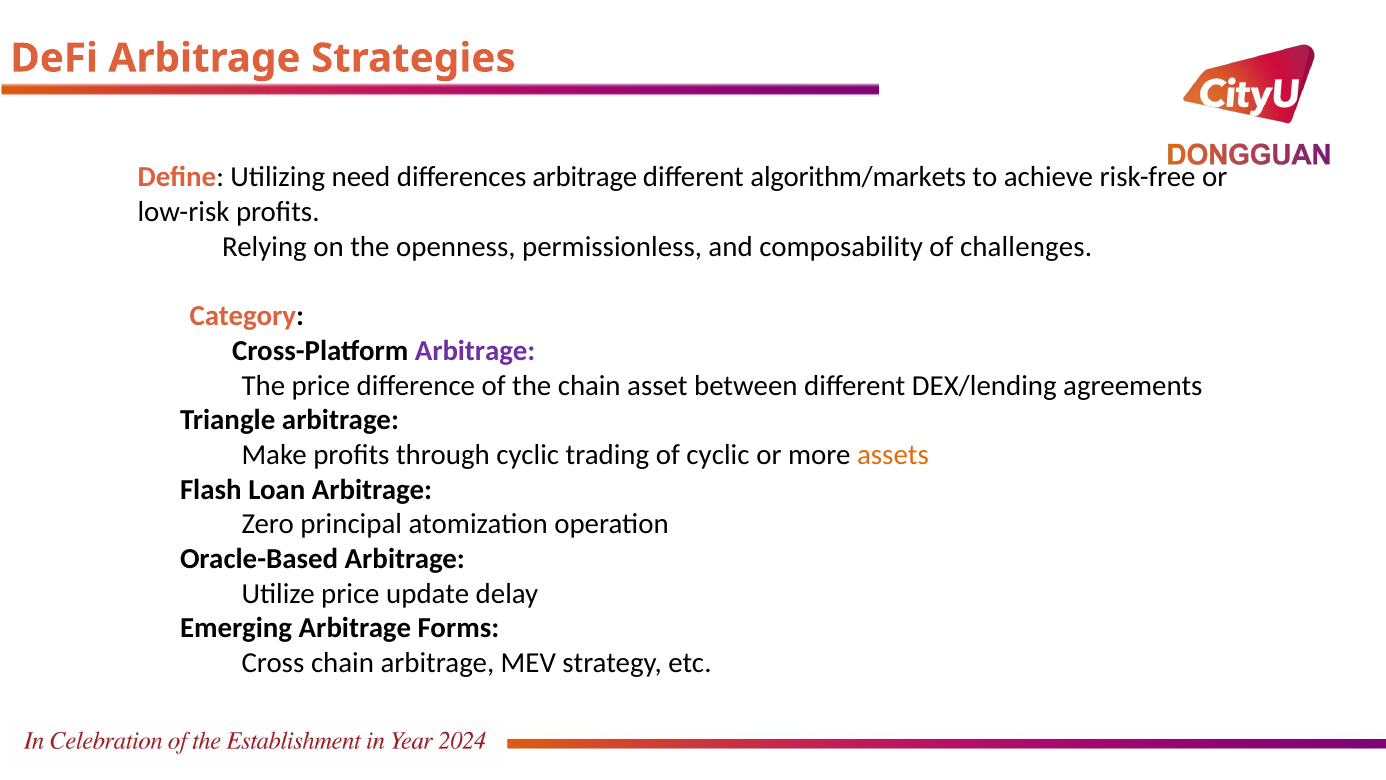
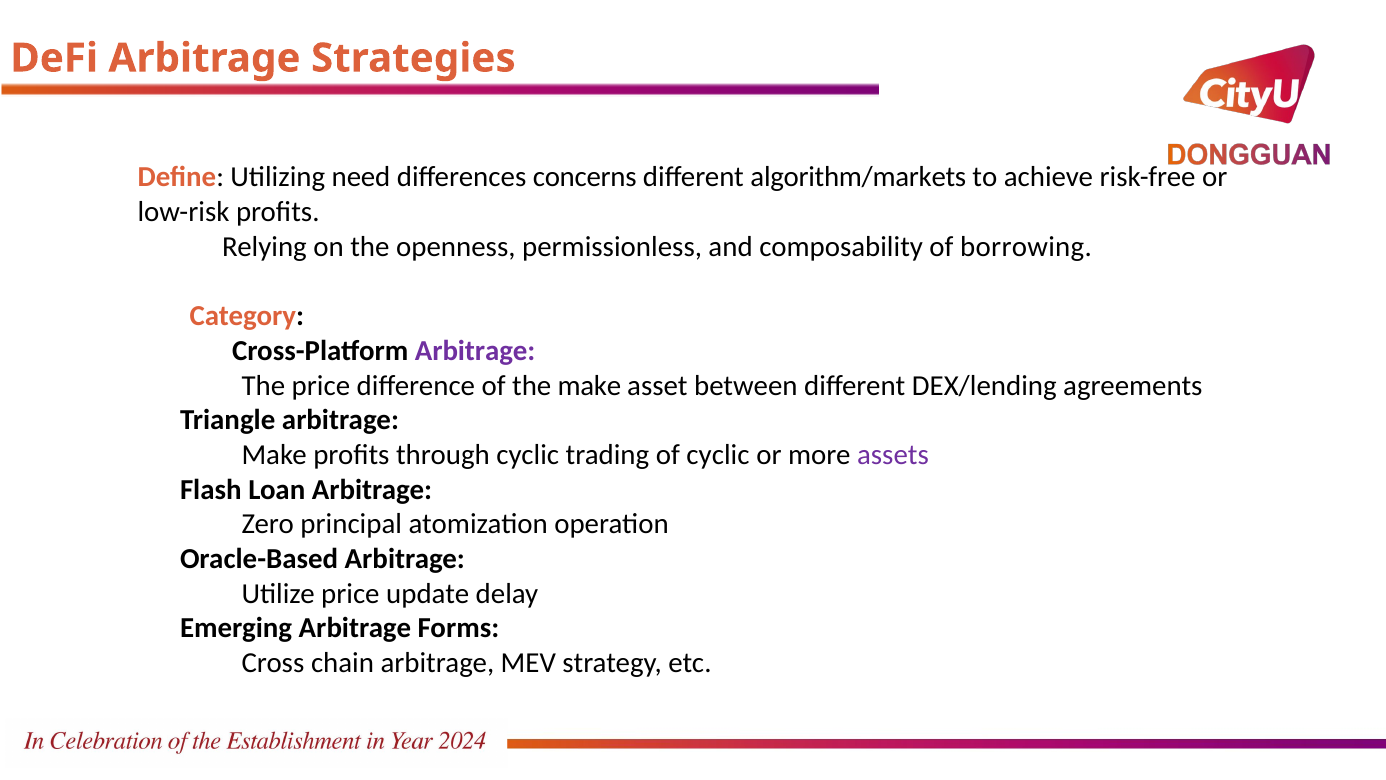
differences arbitrage: arbitrage -> concerns (585, 177)
challenges: challenges -> borrowing (1026, 247)
the chain: chain -> make (589, 385)
assets colour: orange -> purple (893, 455)
